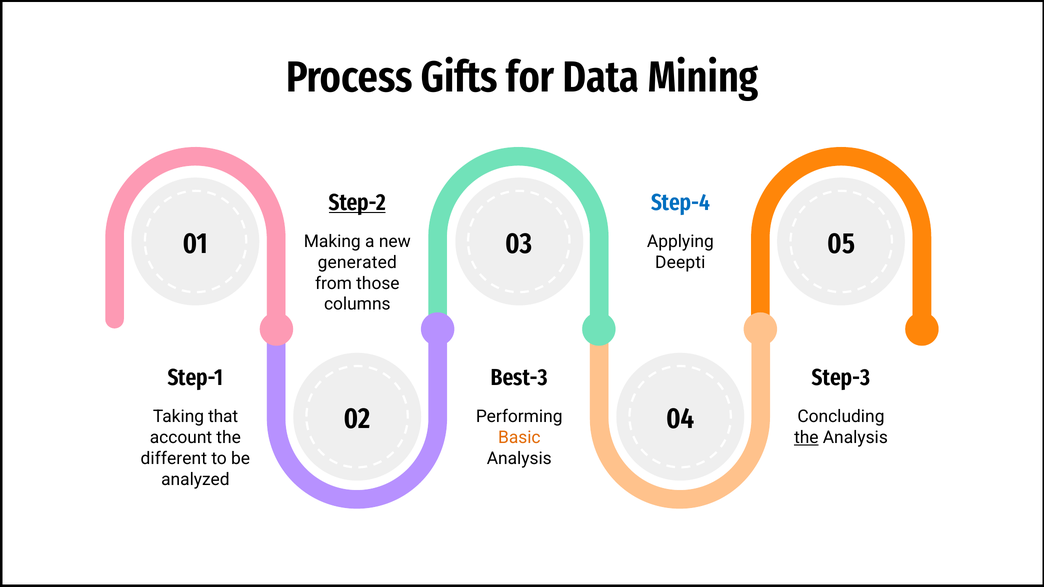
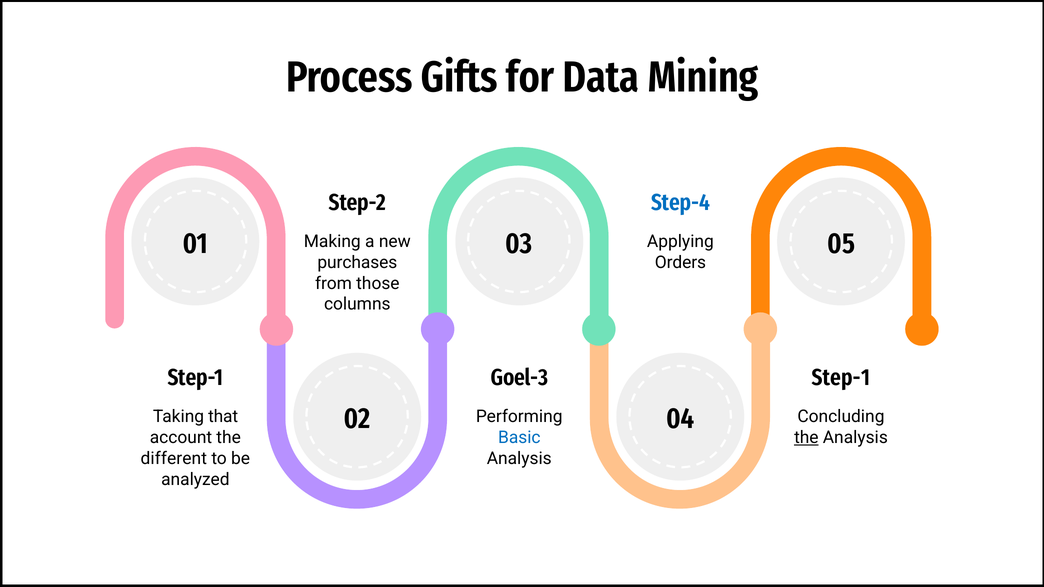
Step-2 underline: present -> none (358, 203)
generated: generated -> purchases (357, 263)
Deepti: Deepti -> Orders (680, 263)
Best-3: Best-3 -> Goel-3 (519, 378)
Step-3: Step-3 -> Step-1 (841, 378)
Basic colour: orange -> blue (519, 438)
